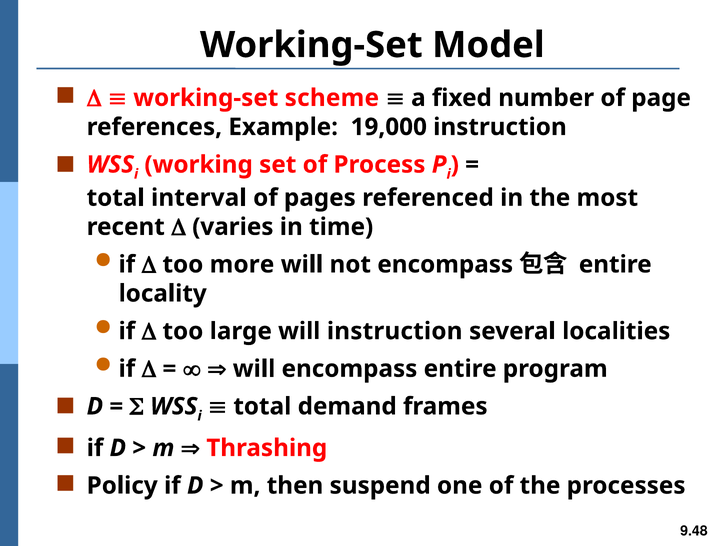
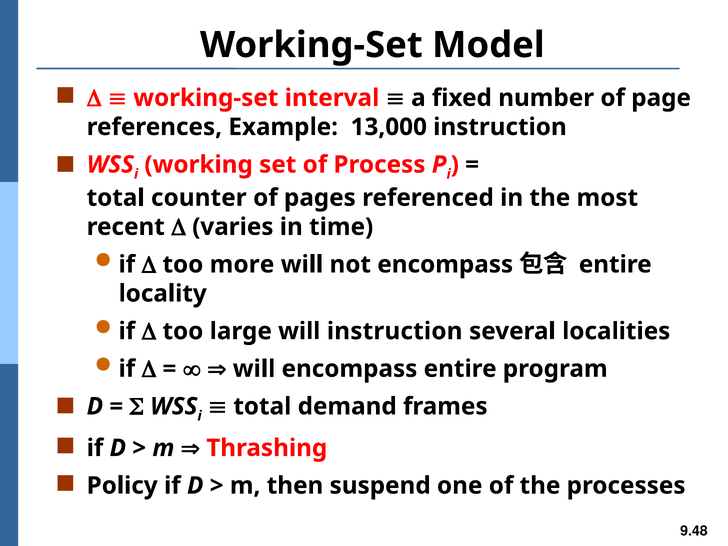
scheme: scheme -> interval (332, 98)
19,000: 19,000 -> 13,000 (389, 127)
interval: interval -> counter (199, 198)
